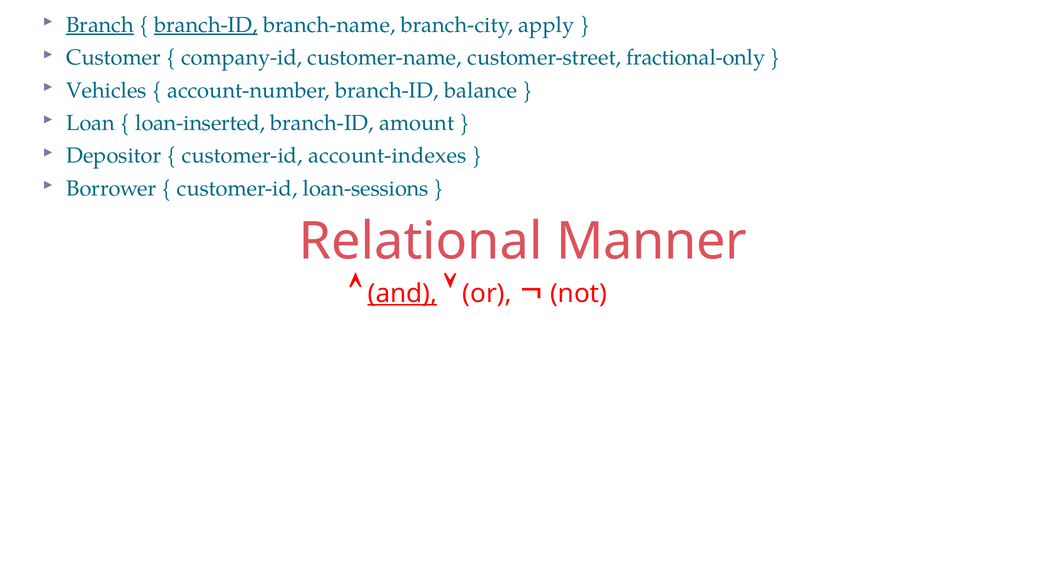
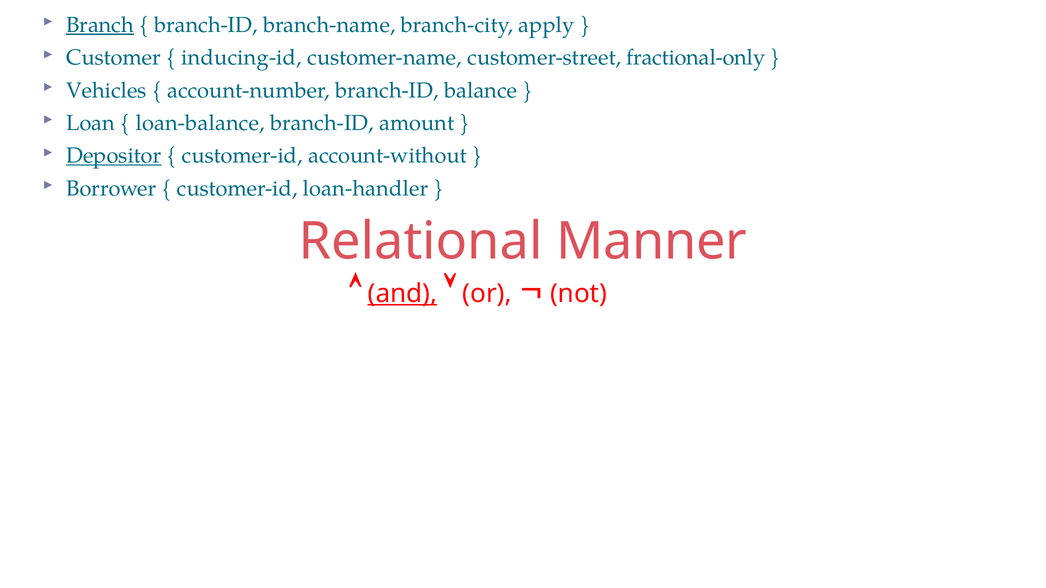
branch-ID underline: present -> none (206, 25)
company-id: company-id -> inducing-id (242, 58)
loan-inserted: loan-inserted -> loan-balance (200, 123)
Depositor underline: none -> present (114, 156)
account-indexes: account-indexes -> account-without (387, 156)
loan-sessions: loan-sessions -> loan-handler (366, 189)
